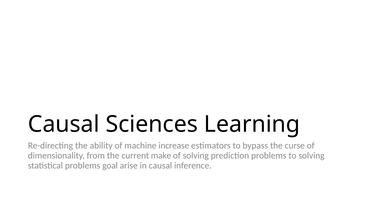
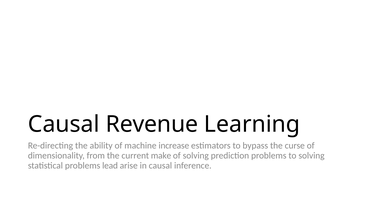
Sciences: Sciences -> Revenue (152, 124)
goal: goal -> lead (110, 165)
